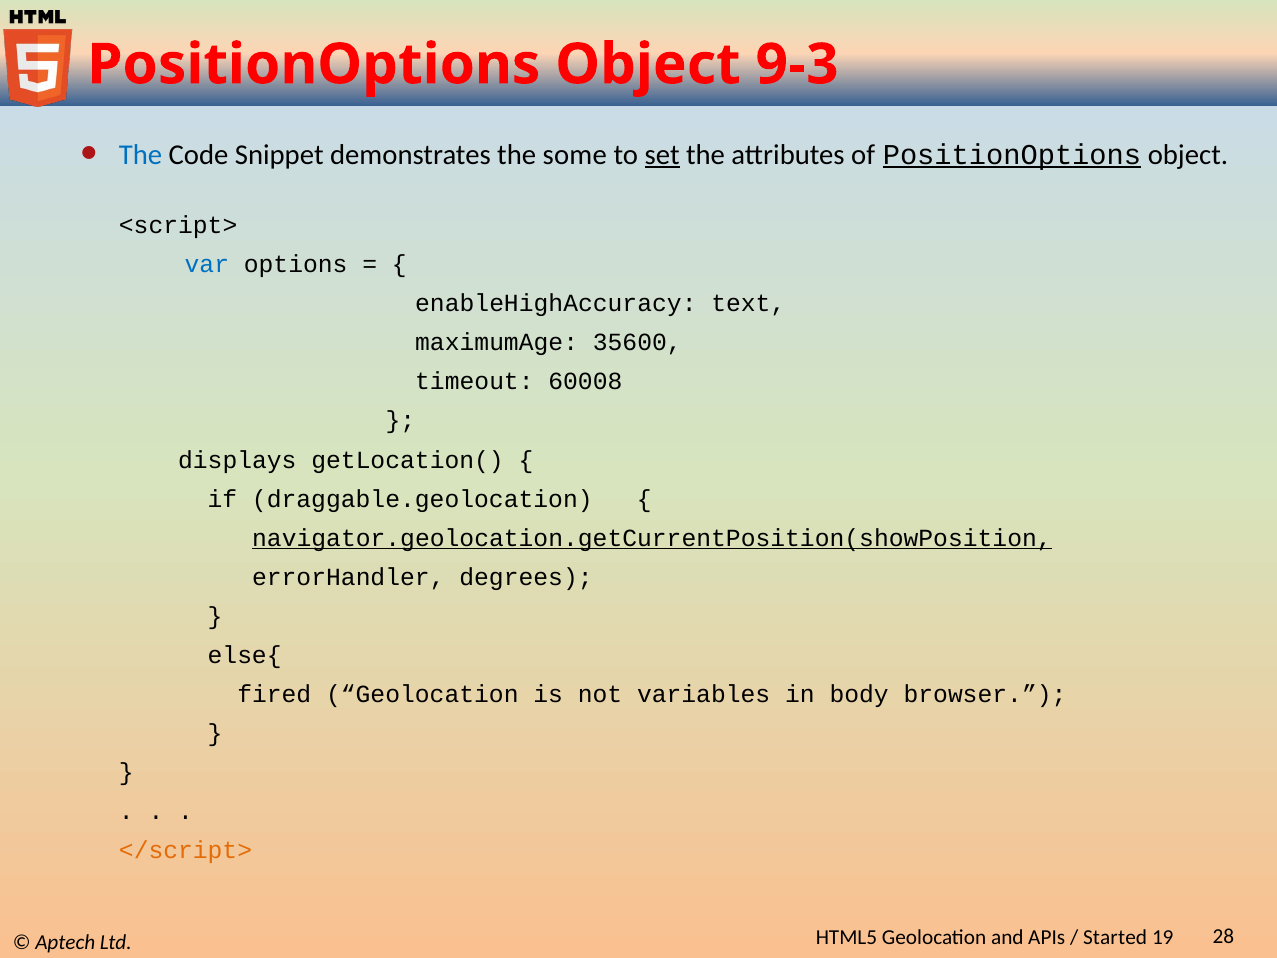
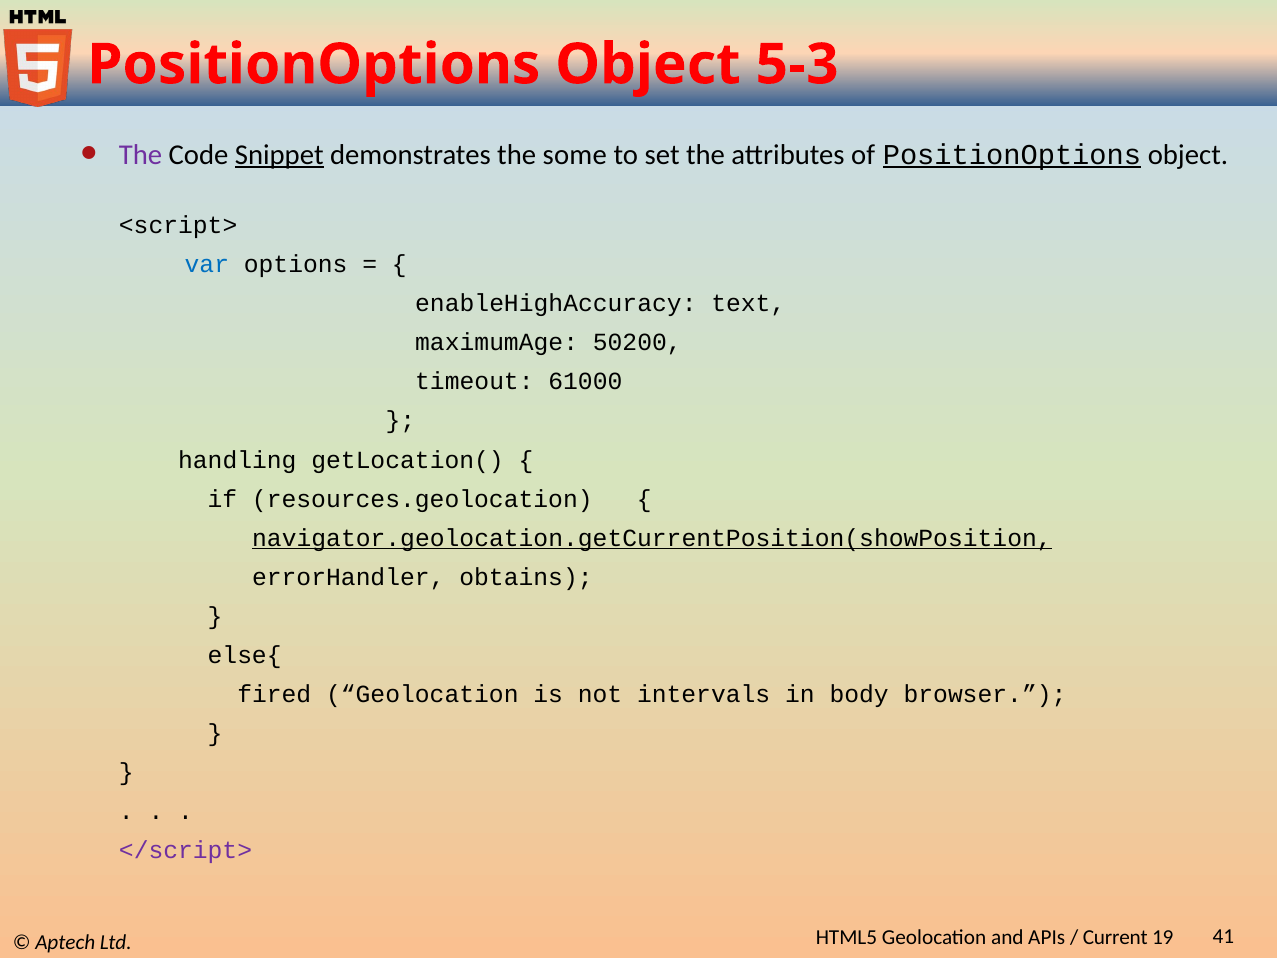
9-3: 9-3 -> 5-3 (797, 65)
The colour: blue -> purple (141, 155)
Snippet underline: none -> present (279, 155)
set underline: present -> none (662, 155)
35600: 35600 -> 50200 (637, 343)
60008: 60008 -> 61000 (585, 382)
displays: displays -> handling (237, 460)
draggable.geolocation: draggable.geolocation -> resources.geolocation (422, 499)
degrees: degrees -> obtains (526, 577)
variables: variables -> intervals (704, 694)
</script> colour: orange -> purple (186, 850)
Started: Started -> Current (1115, 937)
28: 28 -> 41 (1223, 937)
